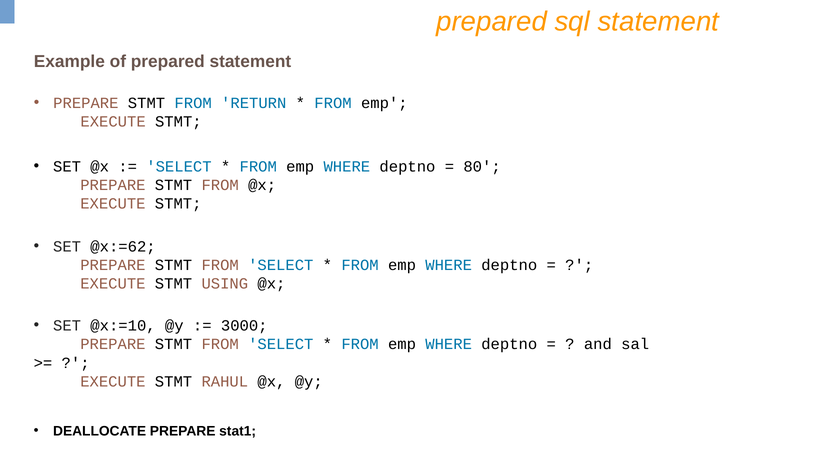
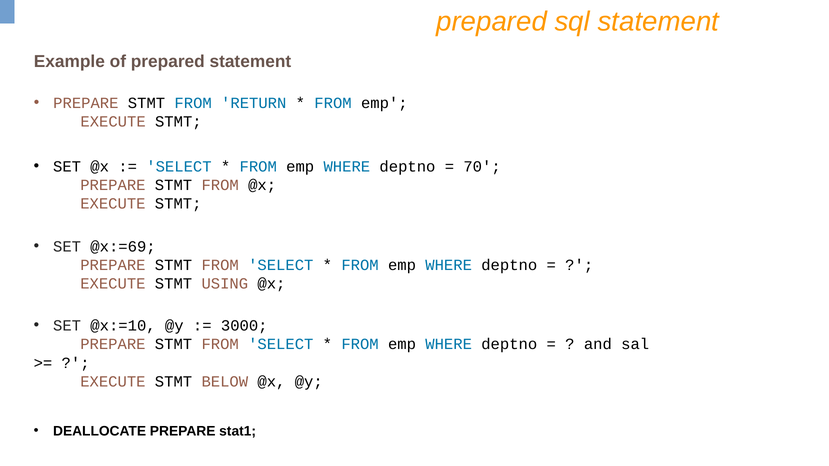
80: 80 -> 70 (482, 167)
@x:=62: @x:=62 -> @x:=69 (123, 247)
RAHUL: RAHUL -> BELOW (225, 382)
